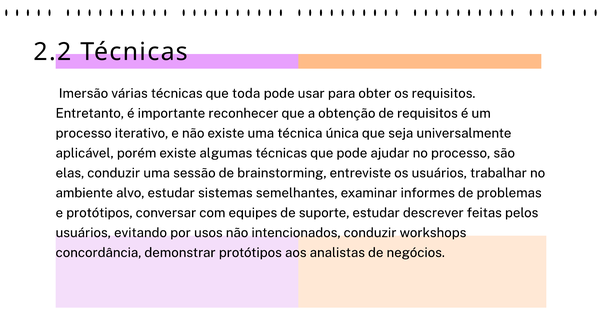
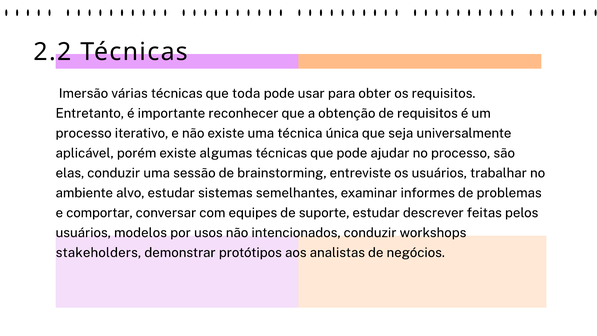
e protótipos: protótipos -> comportar (99, 213)
evitando: evitando -> modelos (140, 233)
concordância: concordância -> stakeholders (98, 253)
